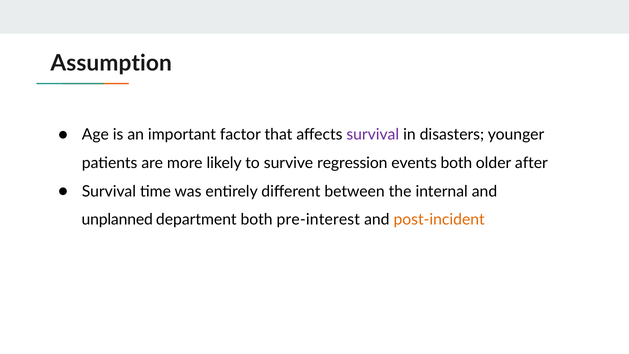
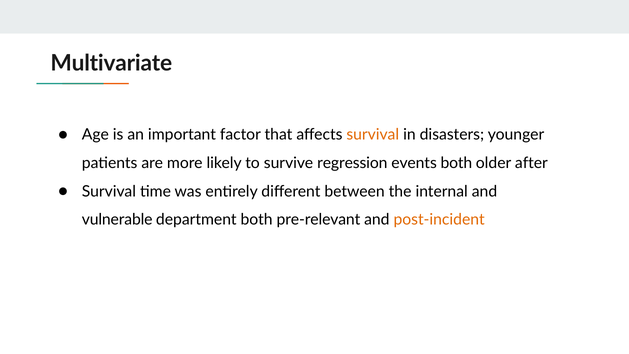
Assumption: Assumption -> Multivariate (111, 63)
survival colour: purple -> orange (373, 135)
unplanned: unplanned -> vulnerable (117, 220)
pre-interest: pre-interest -> pre-relevant (318, 220)
